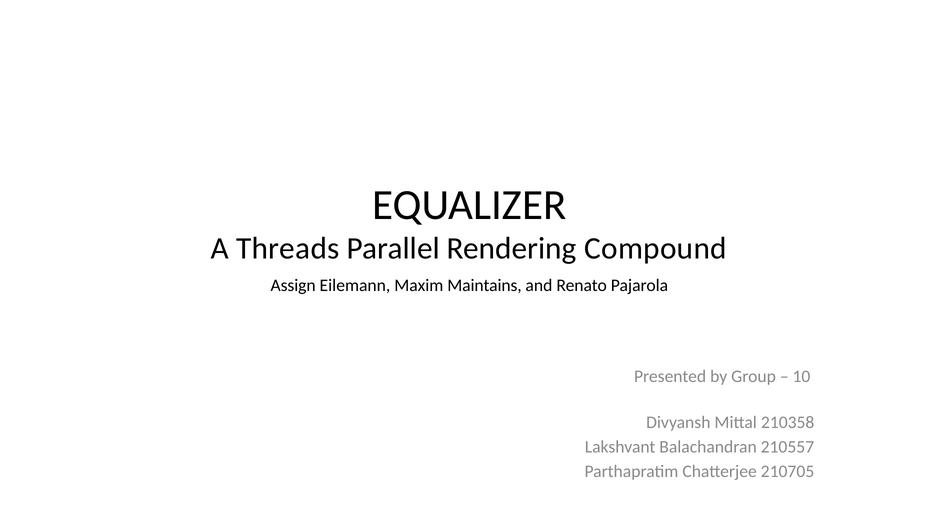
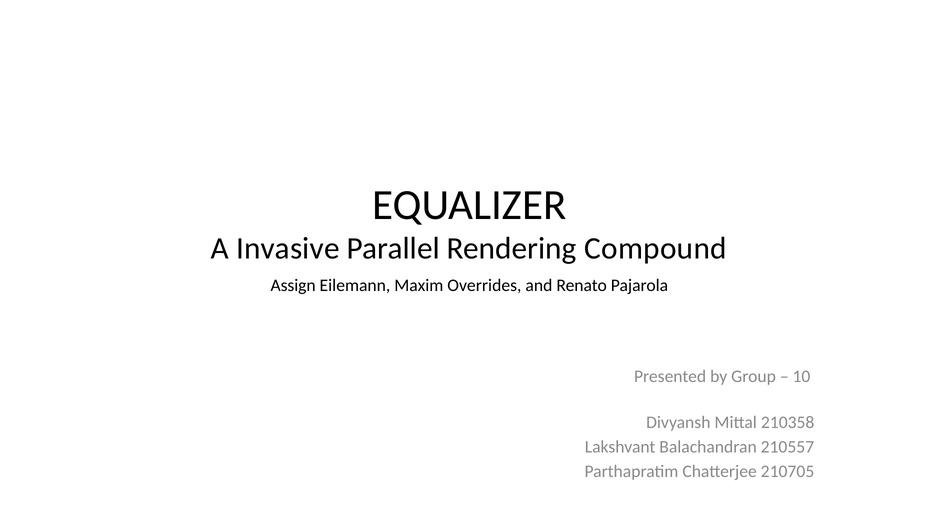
Threads: Threads -> Invasive (288, 249)
Maintains: Maintains -> Overrides (484, 286)
